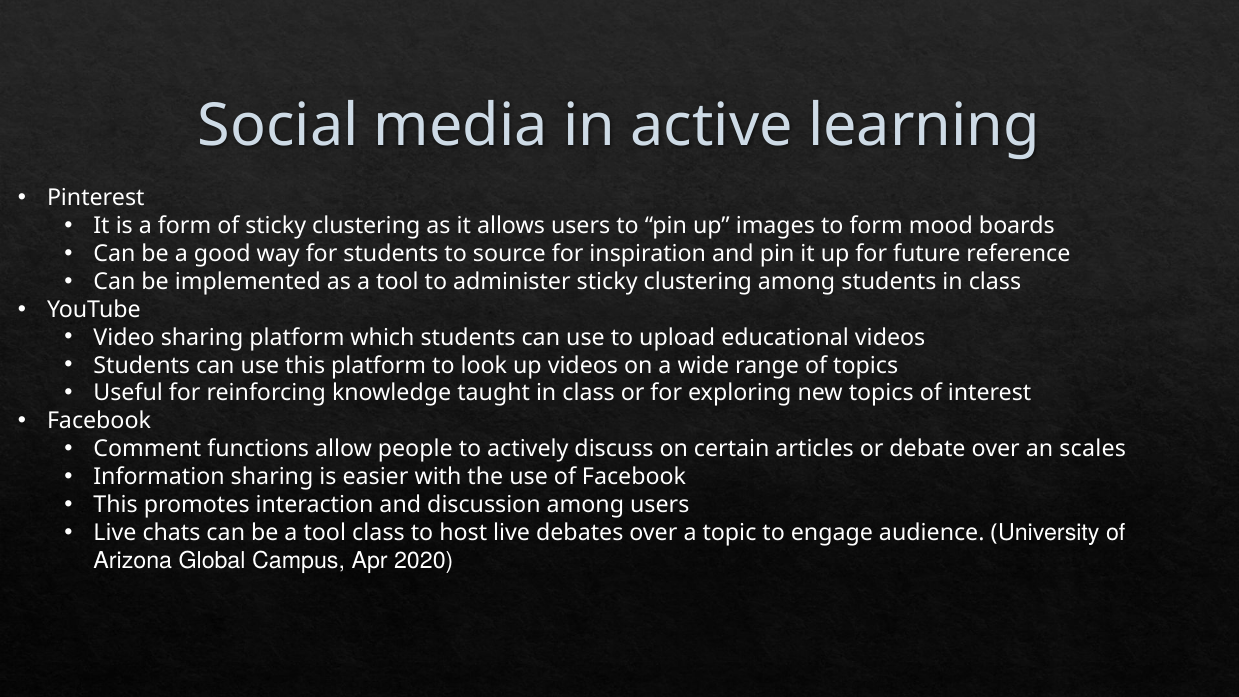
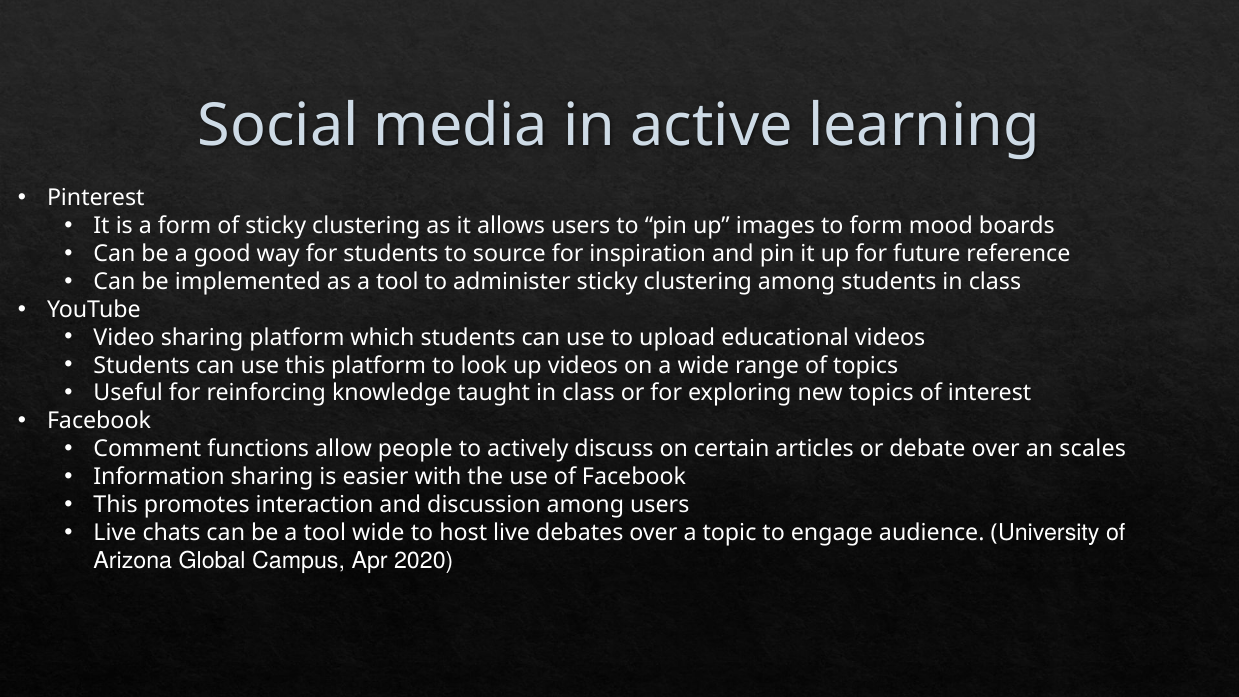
tool class: class -> wide (378, 533)
